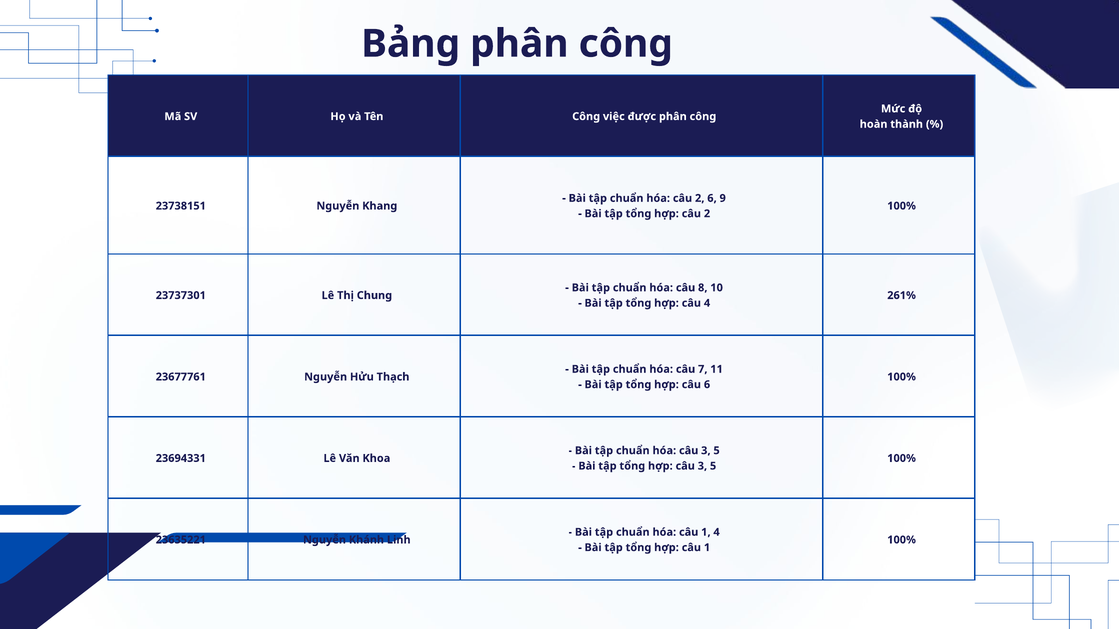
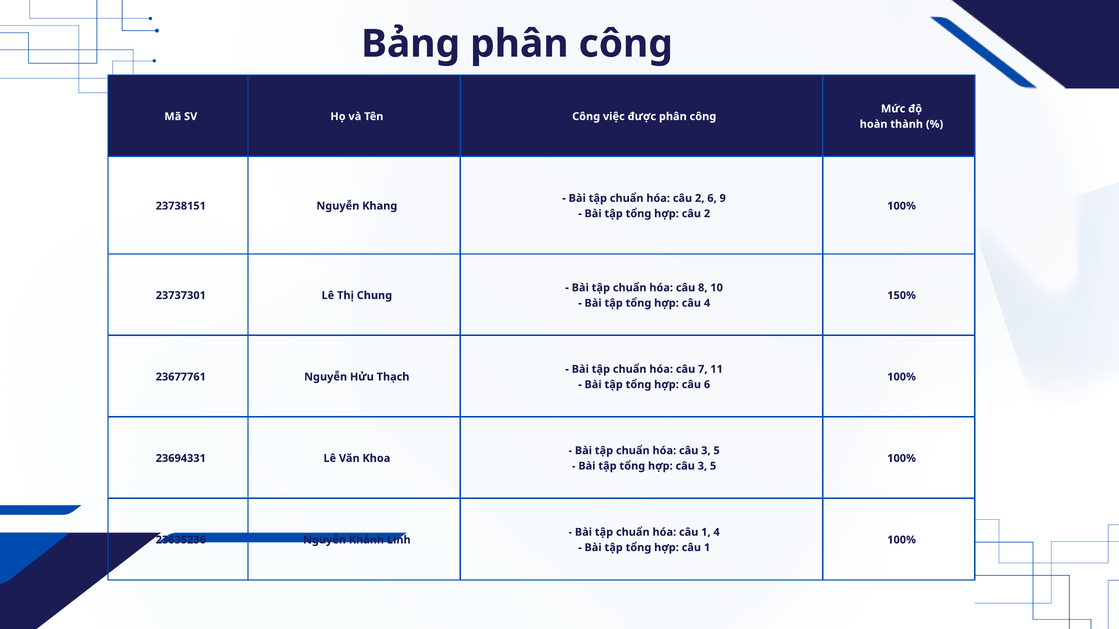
261%: 261% -> 150% (902, 296)
23635221: 23635221 -> 23635236 (181, 540)
